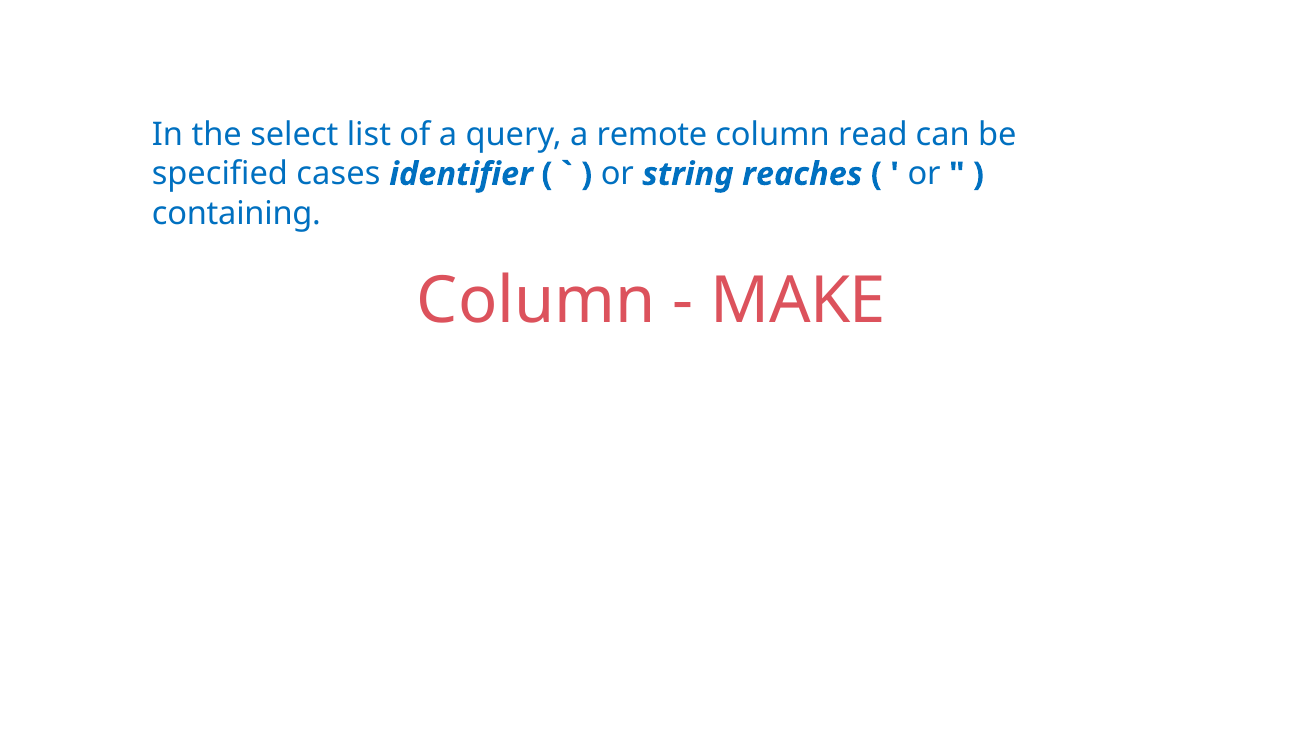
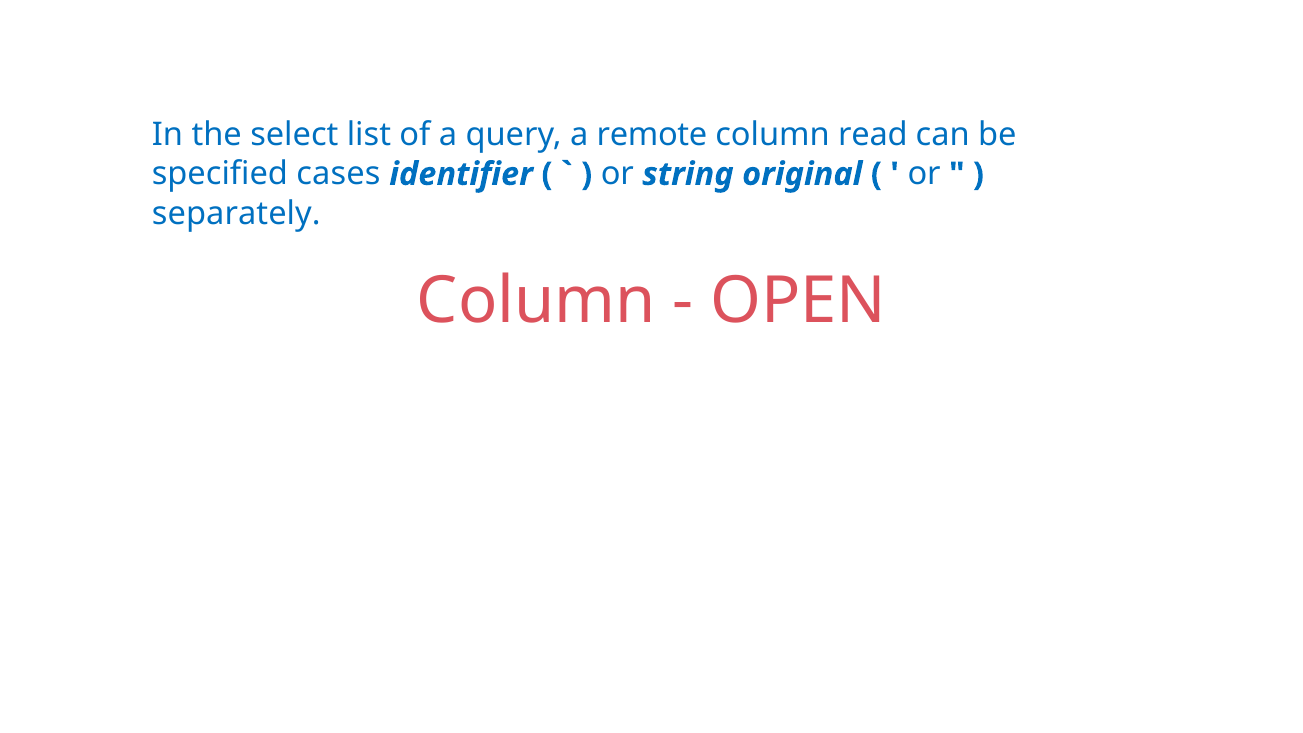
reaches: reaches -> original (802, 174)
containing: containing -> separately (236, 213)
MAKE: MAKE -> OPEN (798, 301)
